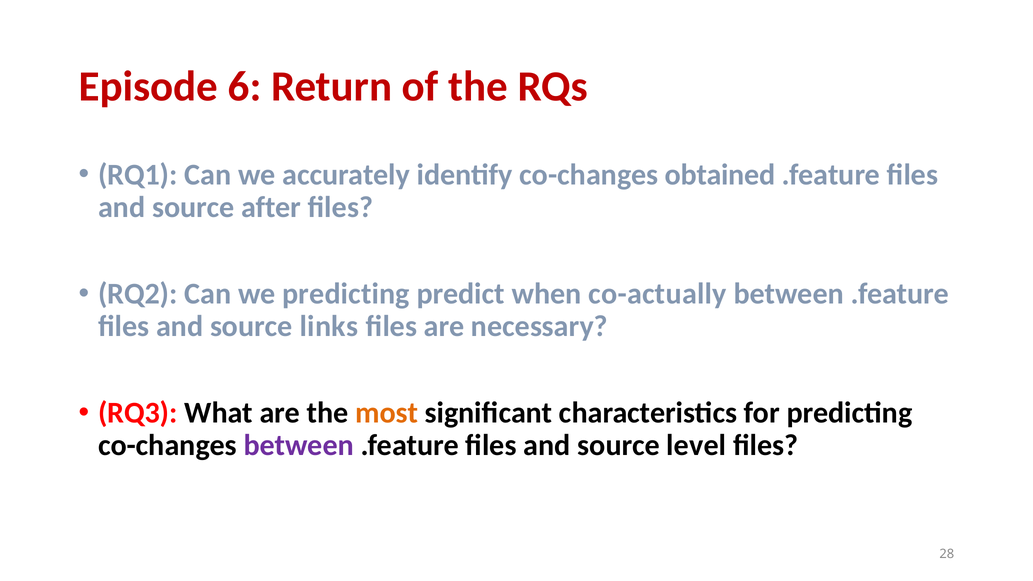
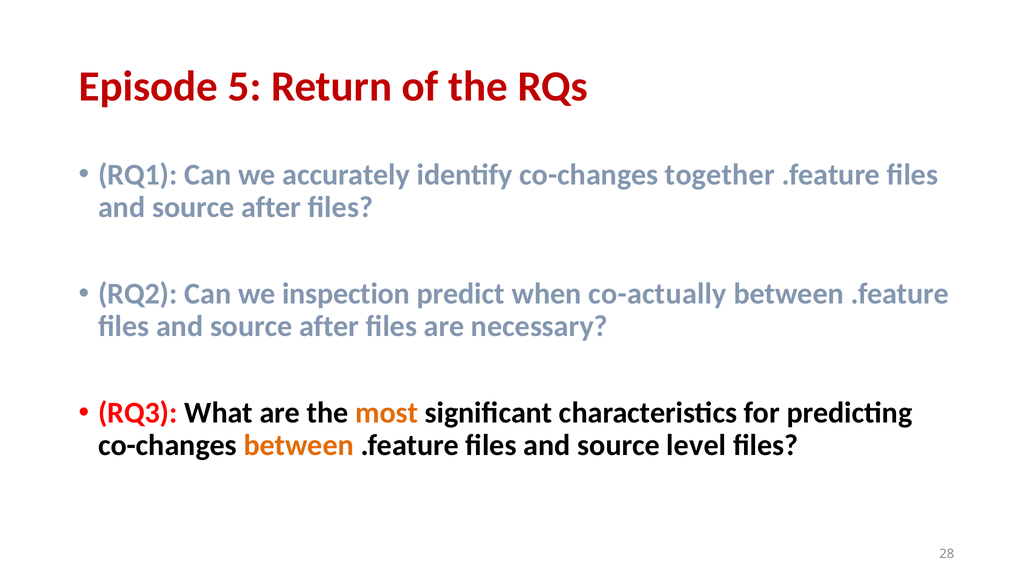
6: 6 -> 5 (245, 87)
obtained: obtained -> together (720, 175)
we predicting: predicting -> inspection (346, 294)
links: links -> after (329, 326)
between colour: purple -> orange (299, 446)
